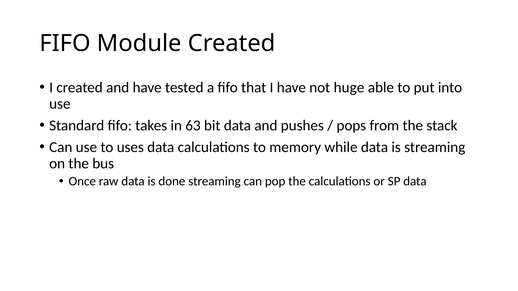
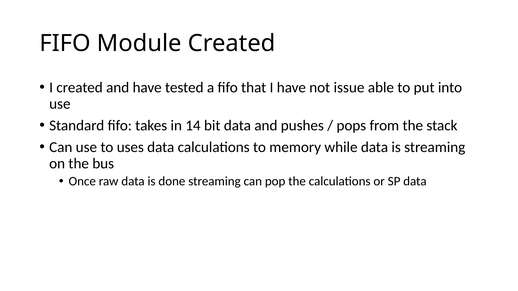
huge: huge -> issue (349, 88)
63: 63 -> 14 (193, 126)
